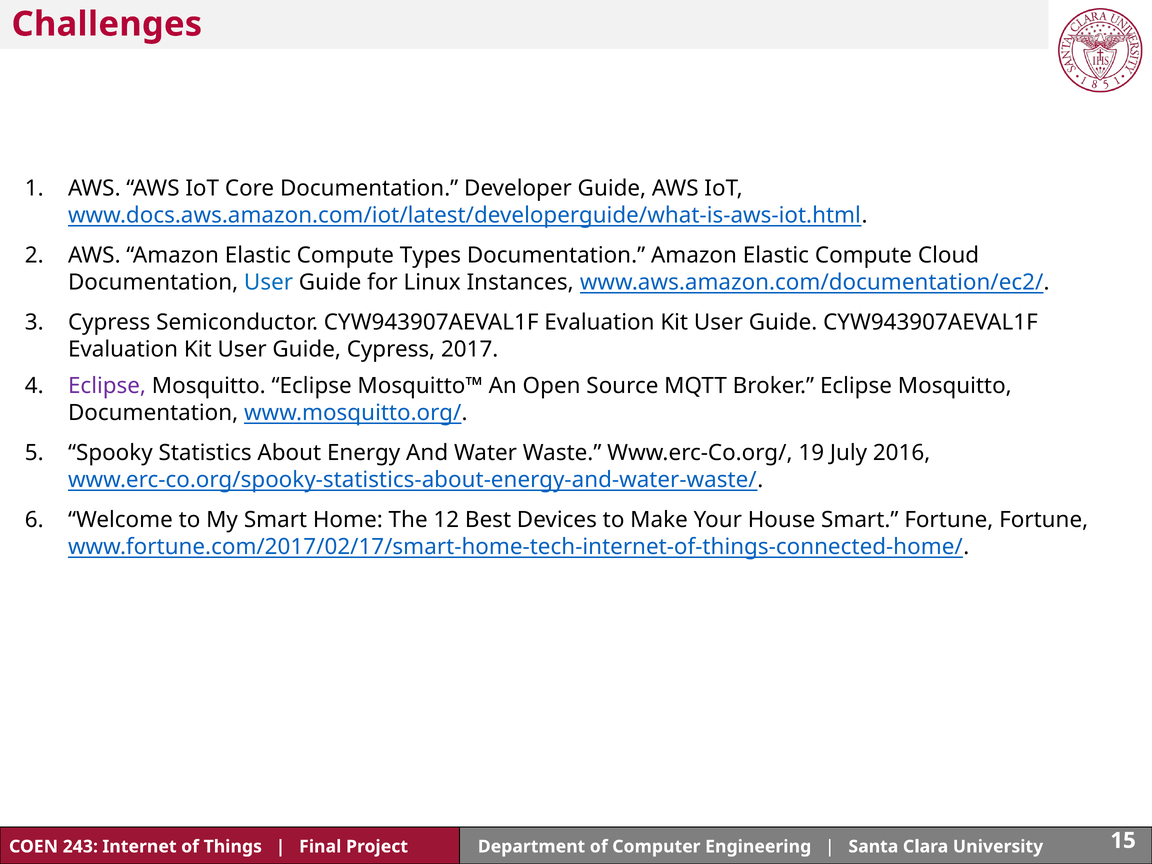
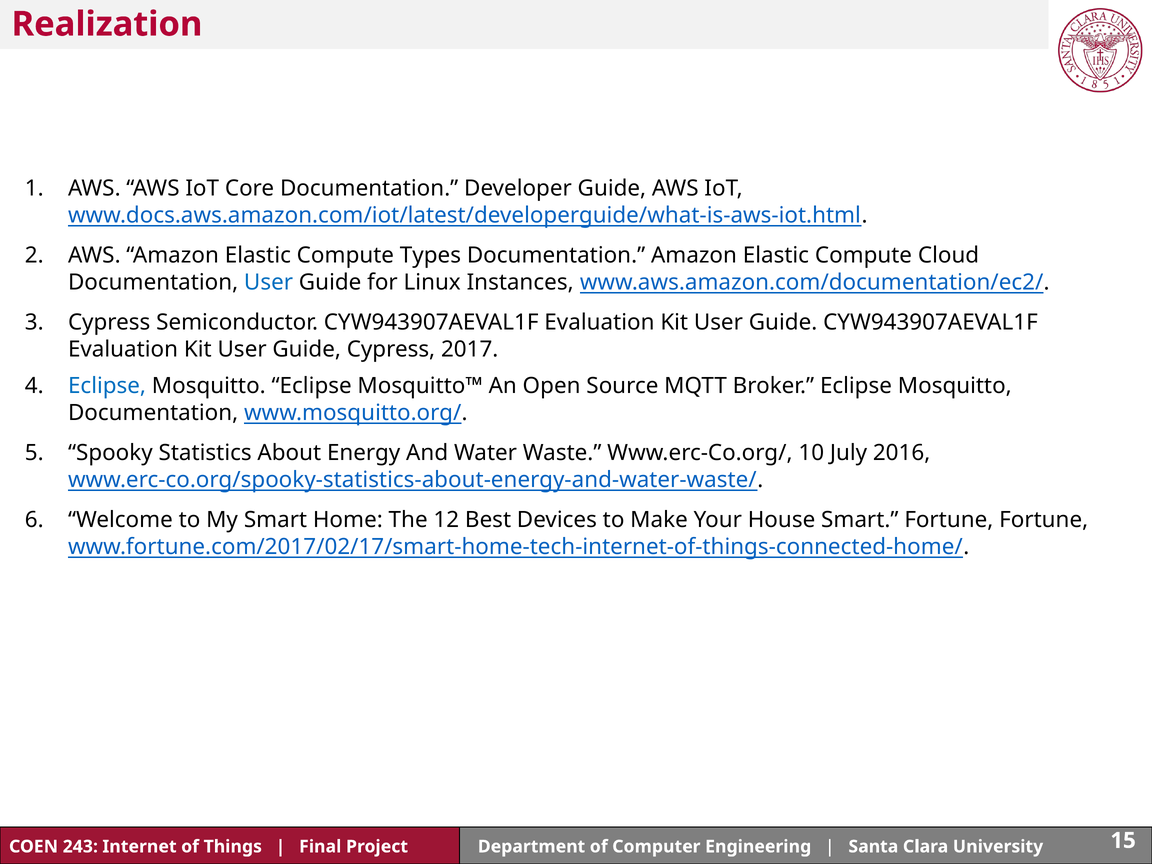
Challenges: Challenges -> Realization (107, 24)
Eclipse colour: purple -> blue (107, 386)
19: 19 -> 10 (811, 453)
